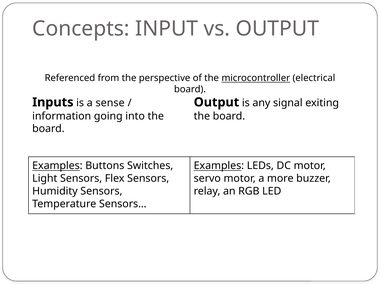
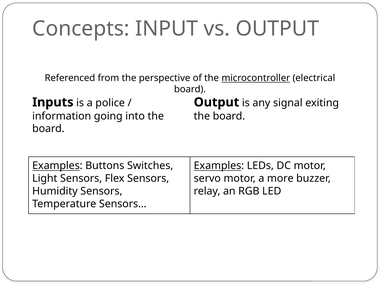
sense: sense -> police (110, 103)
